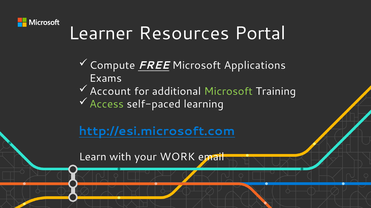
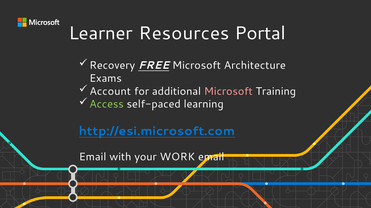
Compute: Compute -> Recovery (112, 66)
Applications: Applications -> Architecture (255, 66)
Microsoft colour: light green -> pink (228, 91)
Learn: Learn -> Email (93, 157)
